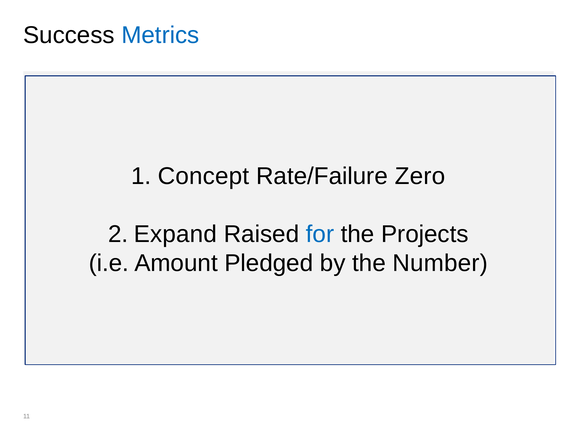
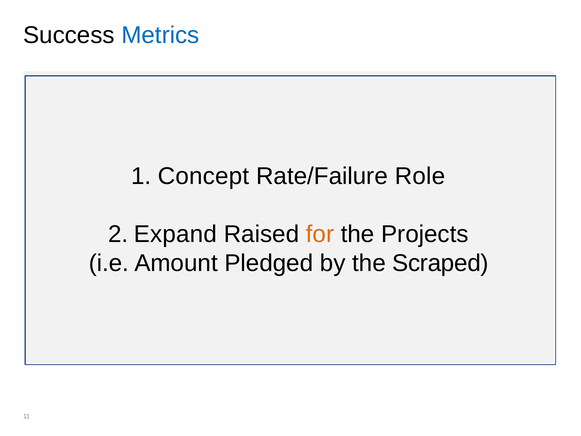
Zero: Zero -> Role (420, 176)
for colour: blue -> orange (320, 234)
Number: Number -> Scraped (440, 263)
